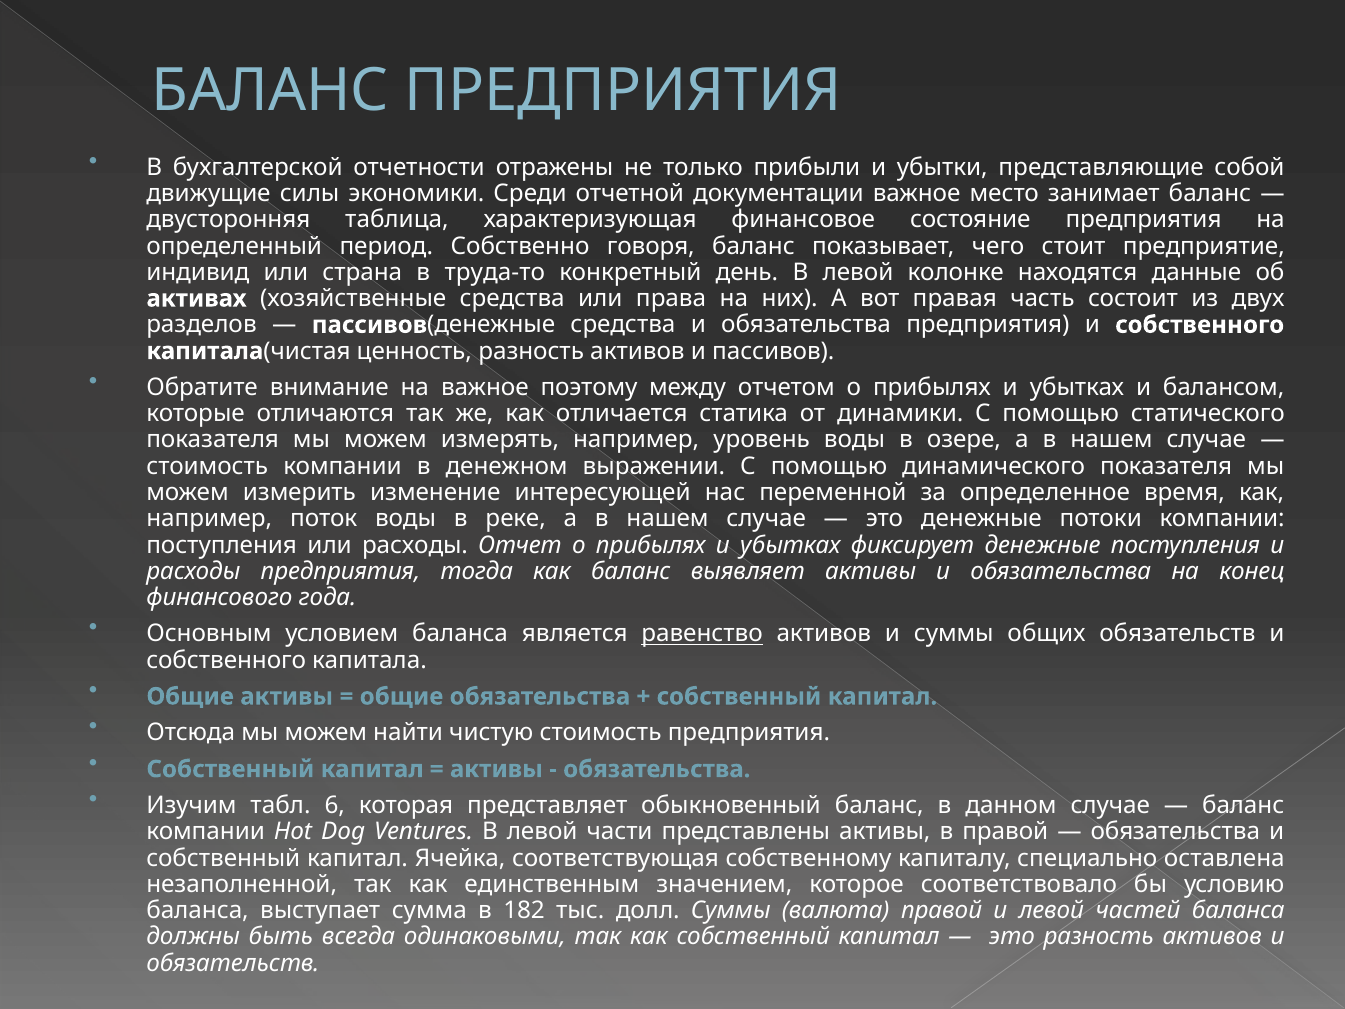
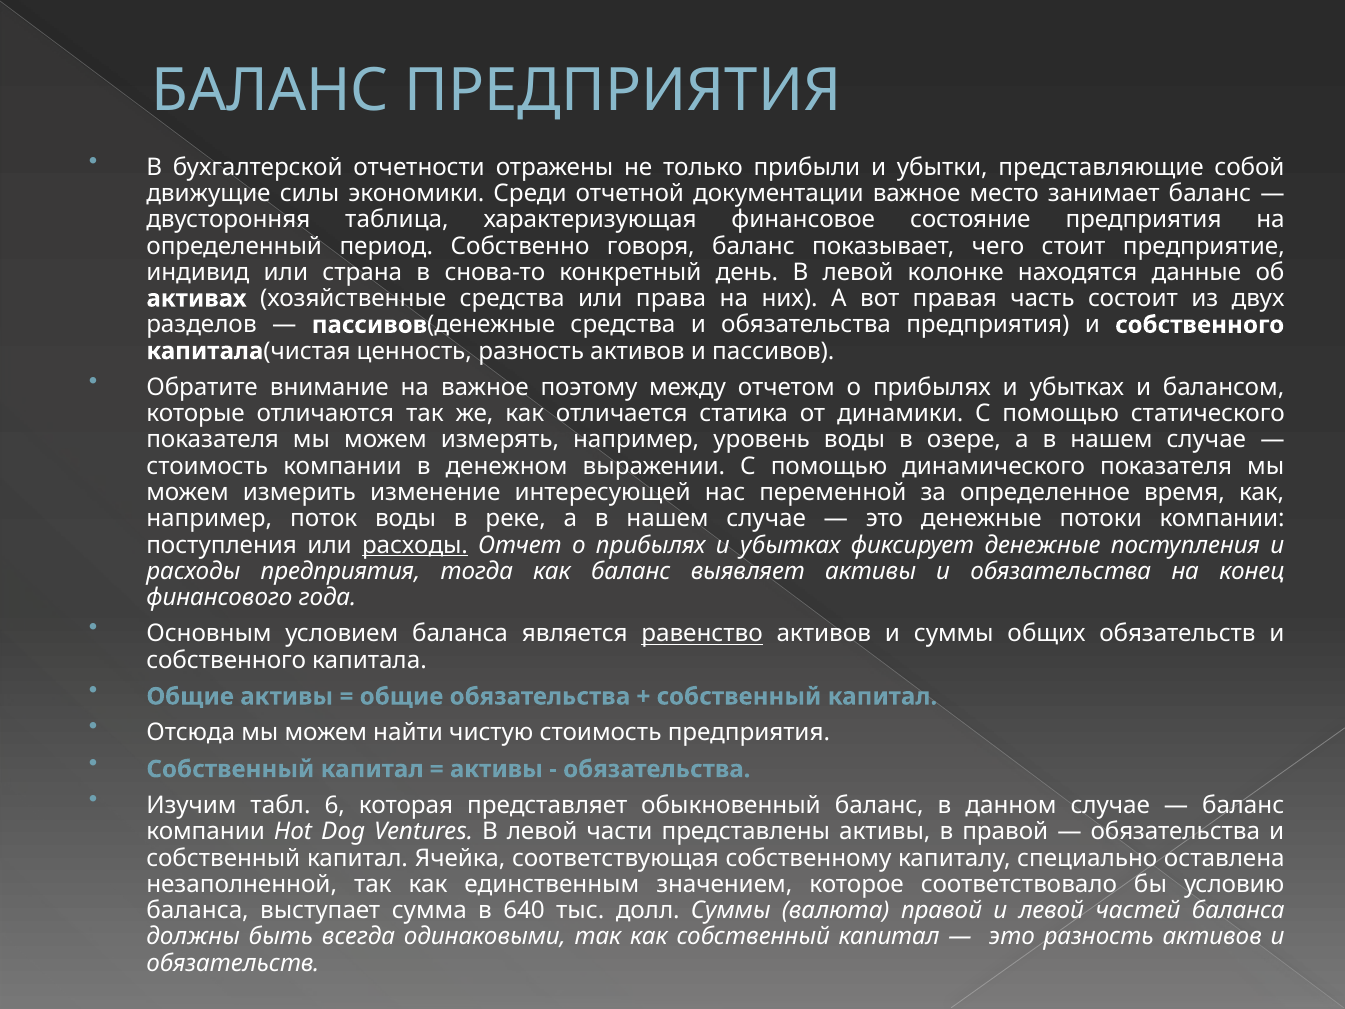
труда-то: труда-то -> снова-то (495, 272)
расходы underline: none -> present (415, 545)
182: 182 -> 640 (524, 910)
